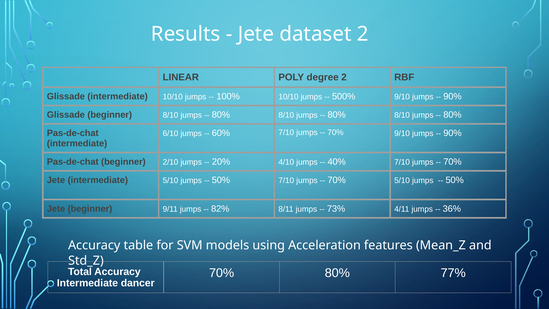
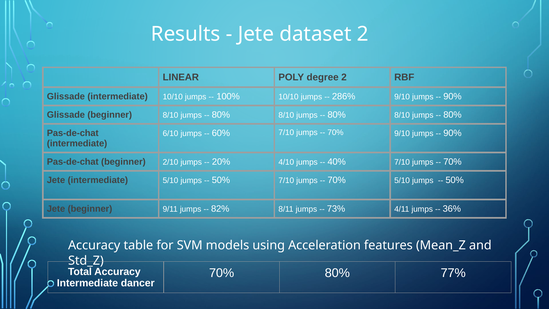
500%: 500% -> 286% (344, 96)
